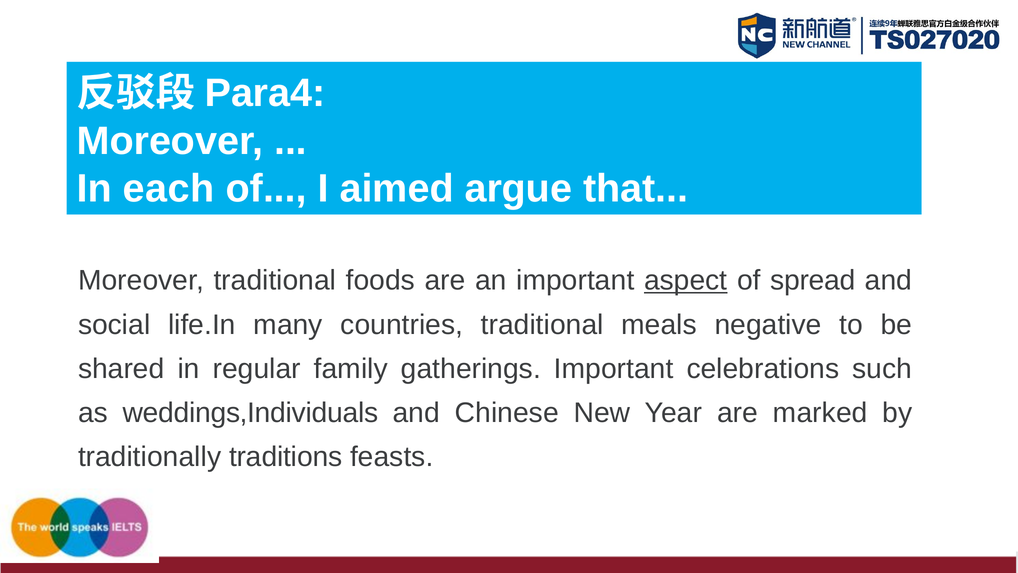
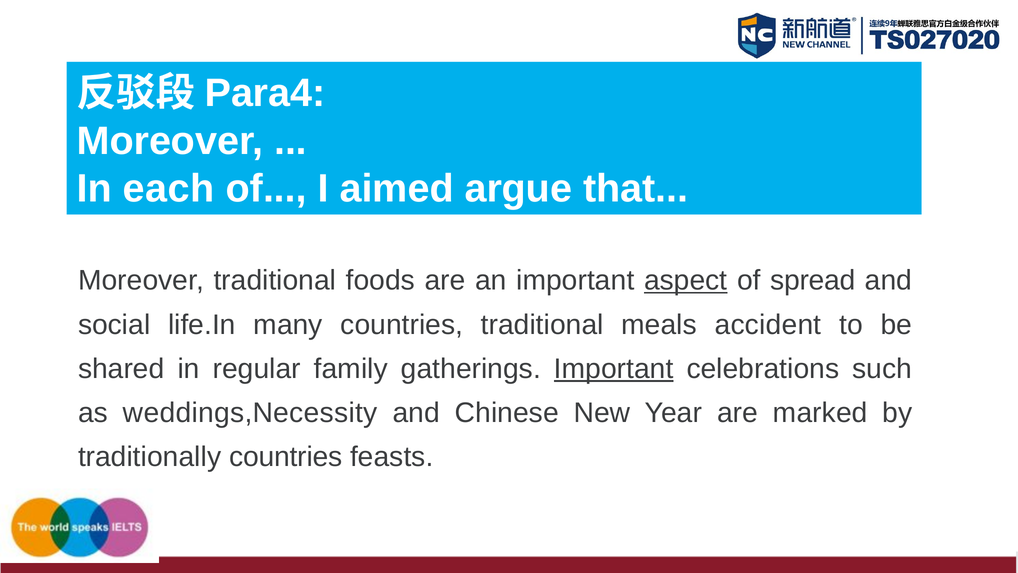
negative: negative -> accident (768, 325)
Important underline: none -> present (614, 369)
weddings,Individuals: weddings,Individuals -> weddings,Necessity (250, 413)
traditionally traditions: traditions -> countries (286, 457)
